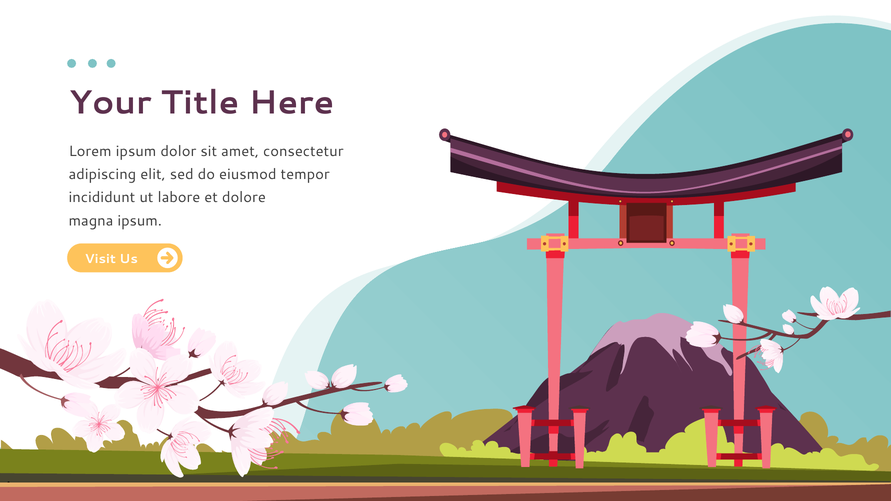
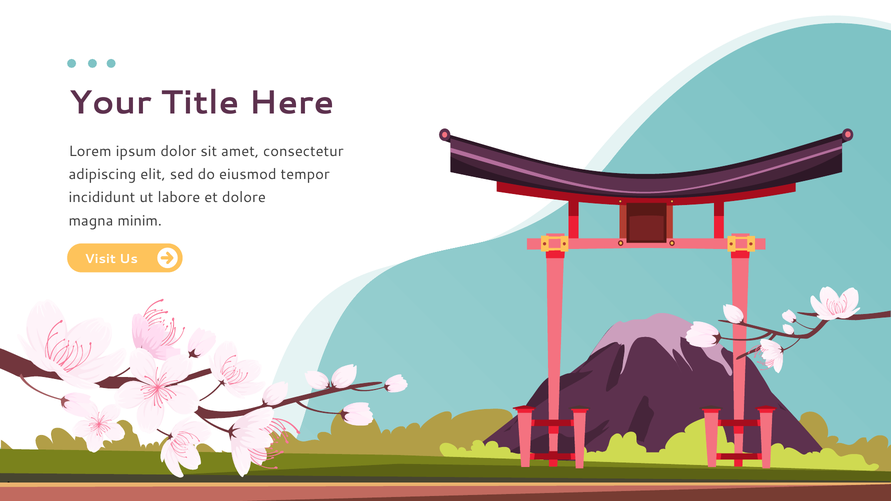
magna ipsum: ipsum -> minim (140, 221)
